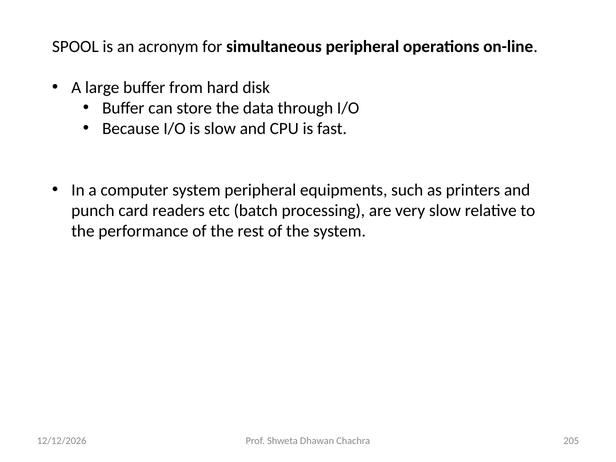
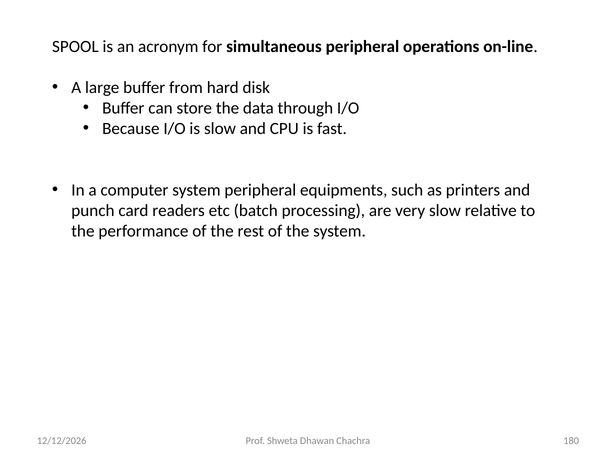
205: 205 -> 180 (571, 441)
